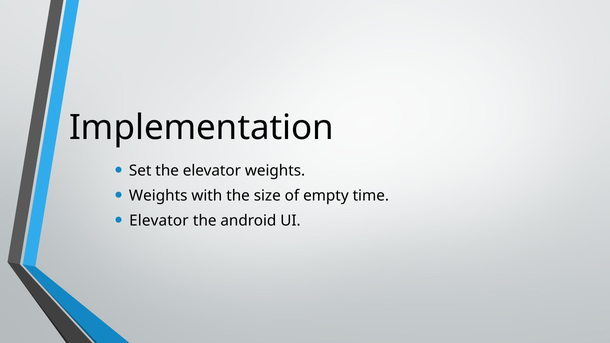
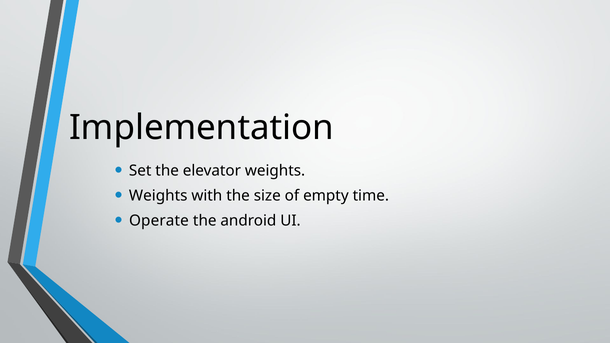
Elevator: Elevator -> Operate (159, 221)
